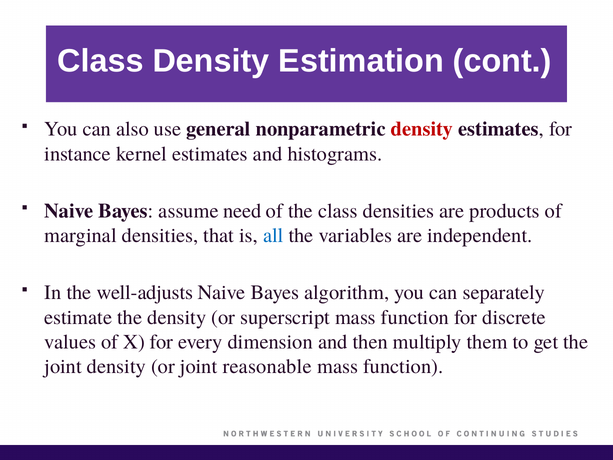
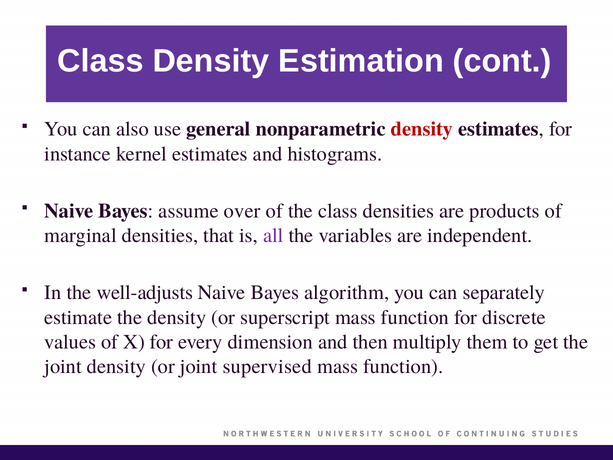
need: need -> over (242, 211)
all colour: blue -> purple (273, 235)
reasonable: reasonable -> supervised (267, 366)
